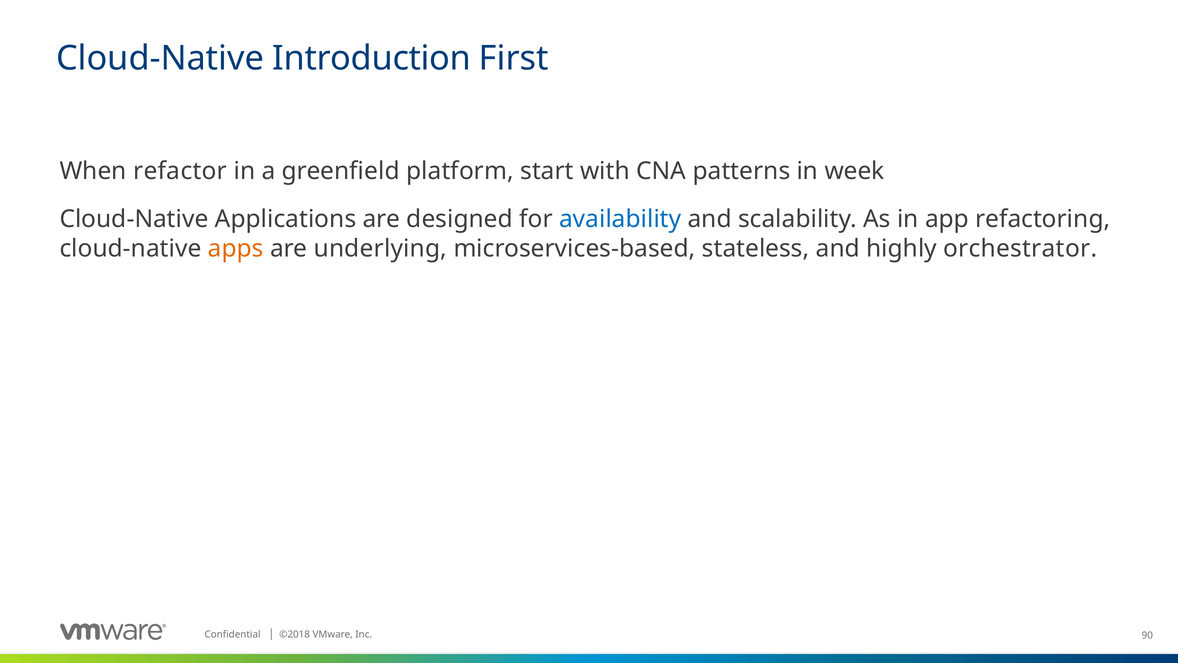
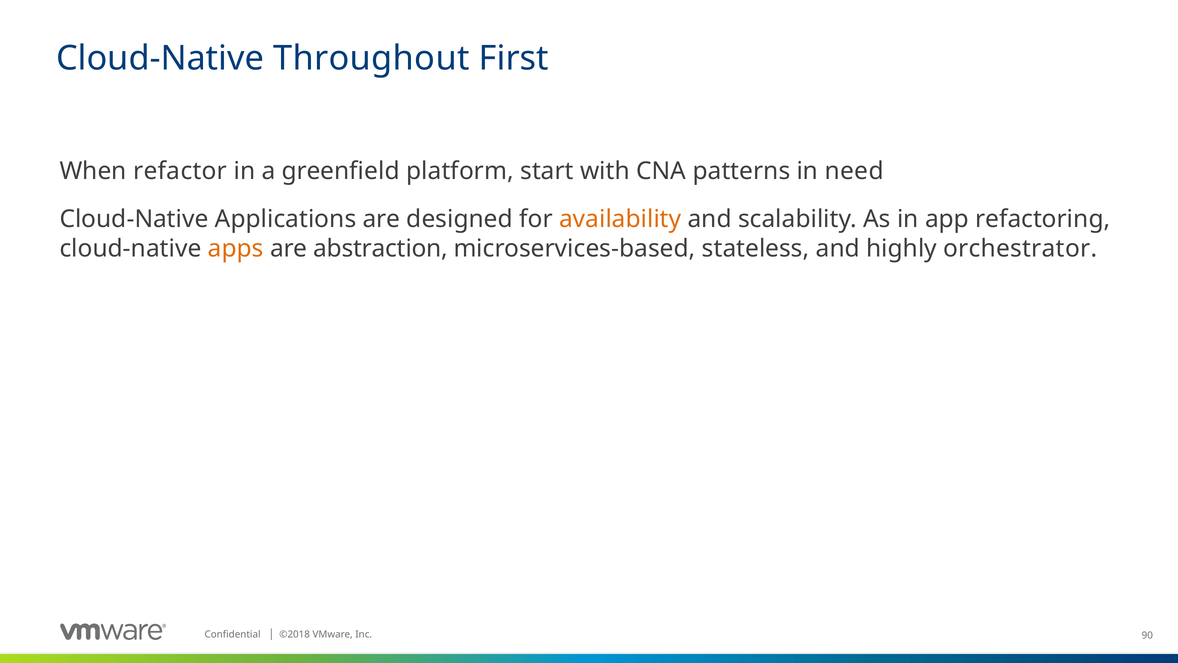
Introduction: Introduction -> Throughout (371, 58)
week: week -> need (854, 171)
availability colour: blue -> orange (620, 219)
underlying: underlying -> abstraction (381, 248)
